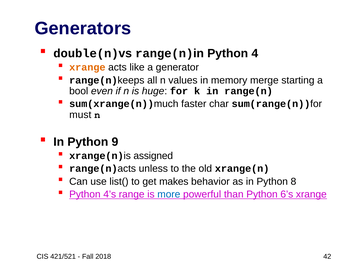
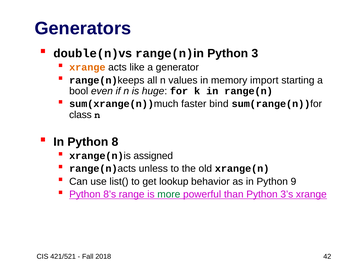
4: 4 -> 3 (255, 54)
merge: merge -> import (264, 80)
char: char -> bind (219, 104)
must: must -> class (80, 115)
9: 9 -> 8 (115, 142)
makes: makes -> lookup (174, 182)
8: 8 -> 9 (293, 182)
4’s: 4’s -> 8’s (110, 195)
more colour: blue -> green (169, 195)
6’s: 6’s -> 3’s (287, 195)
